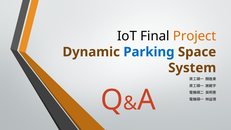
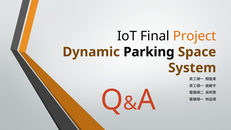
Parking colour: blue -> black (149, 52)
